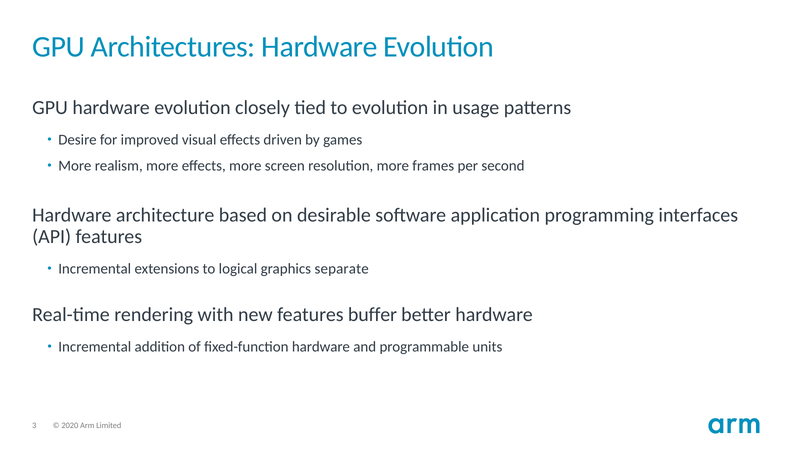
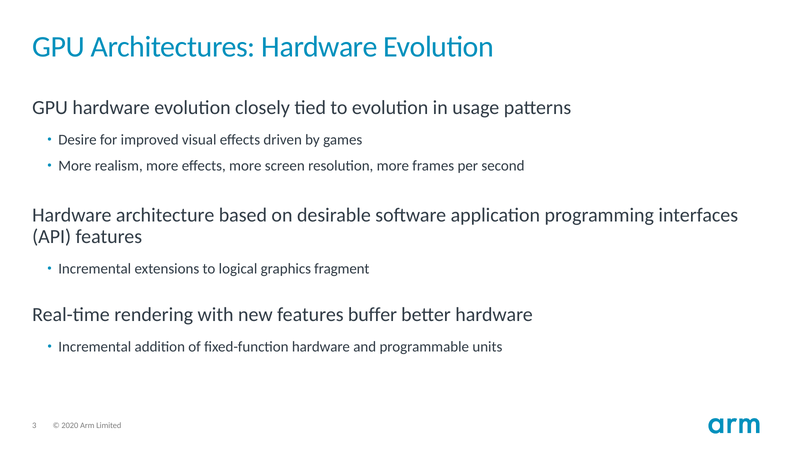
separate: separate -> fragment (342, 269)
